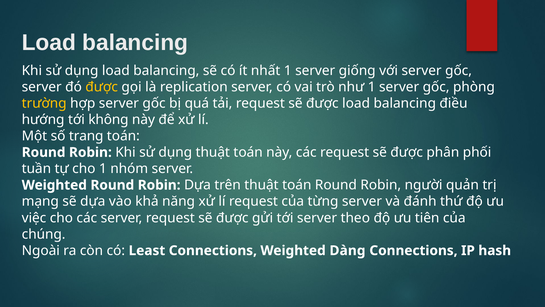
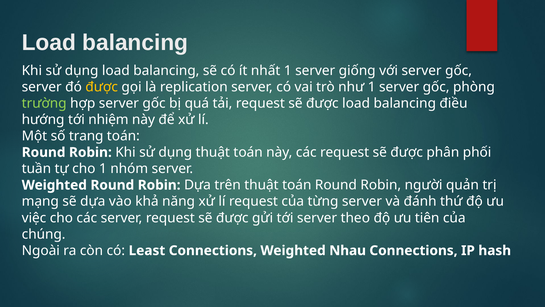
trường colour: yellow -> light green (44, 103)
không: không -> nhiệm (108, 119)
Dàng: Dàng -> Nhau (348, 250)
